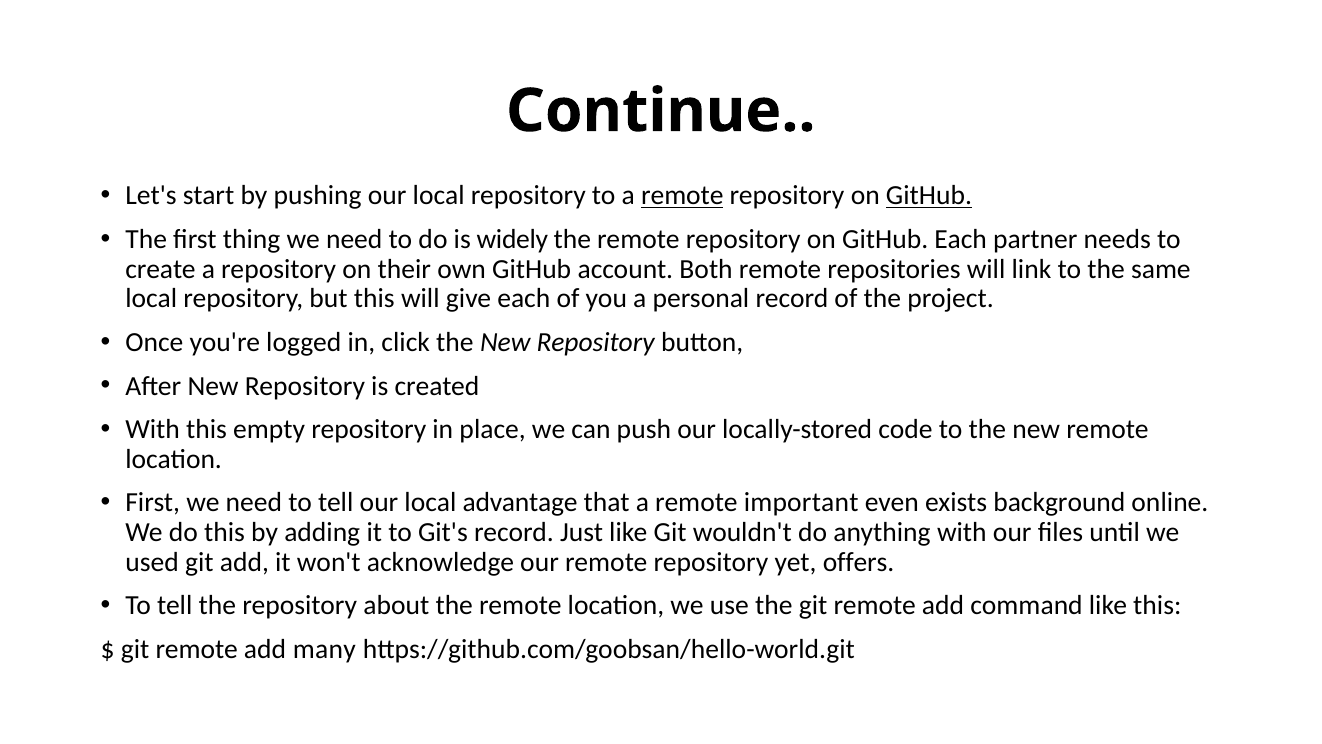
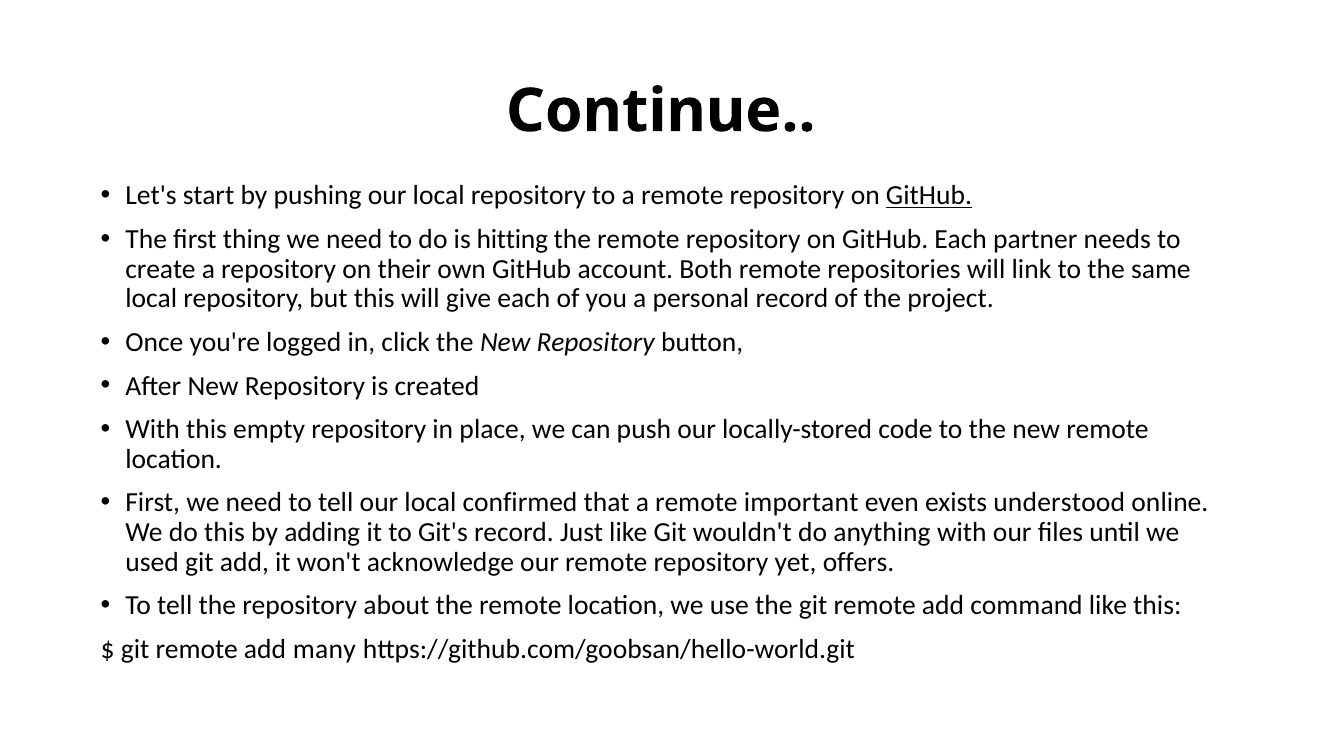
remote underline: present -> none (682, 196)
widely: widely -> hitting (512, 239)
advantage: advantage -> confirmed (520, 503)
background: background -> understood (1059, 503)
